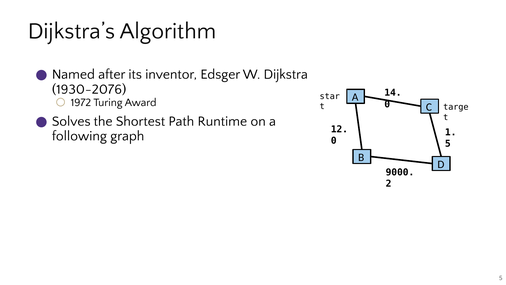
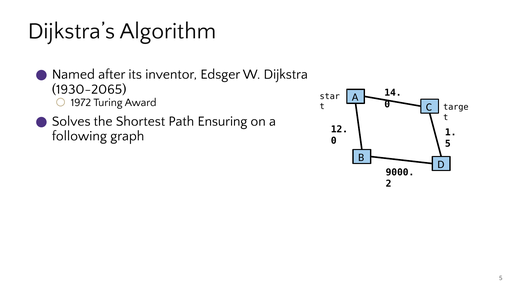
1930-2076: 1930-2076 -> 1930-2065 (89, 89)
Runtime: Runtime -> Ensuring (222, 121)
